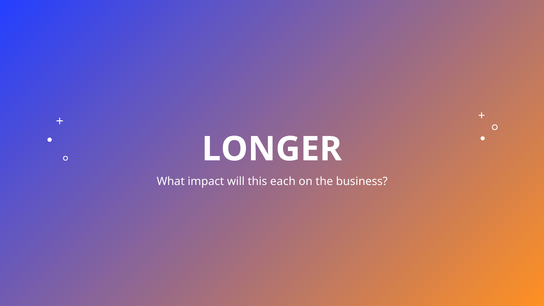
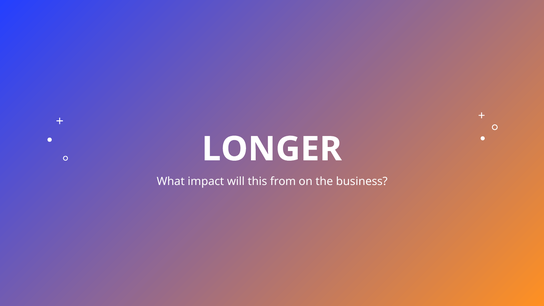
each: each -> from (283, 181)
